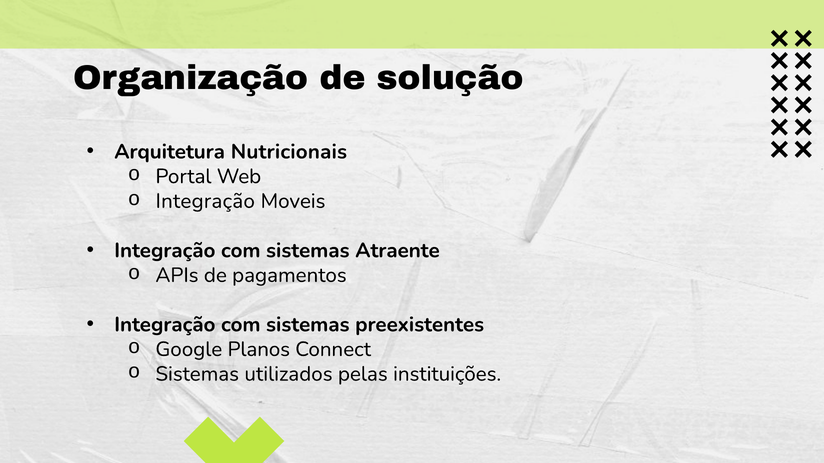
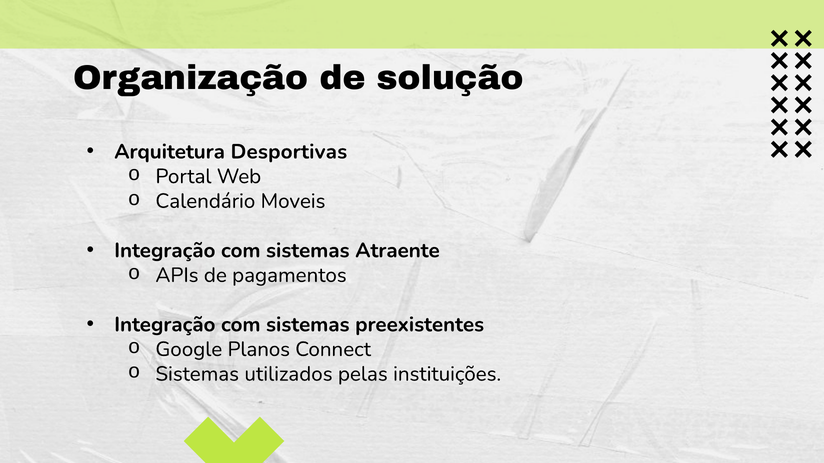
Nutricionais: Nutricionais -> Desportivas (289, 152)
Integração: Integração -> Calendário (205, 201)
